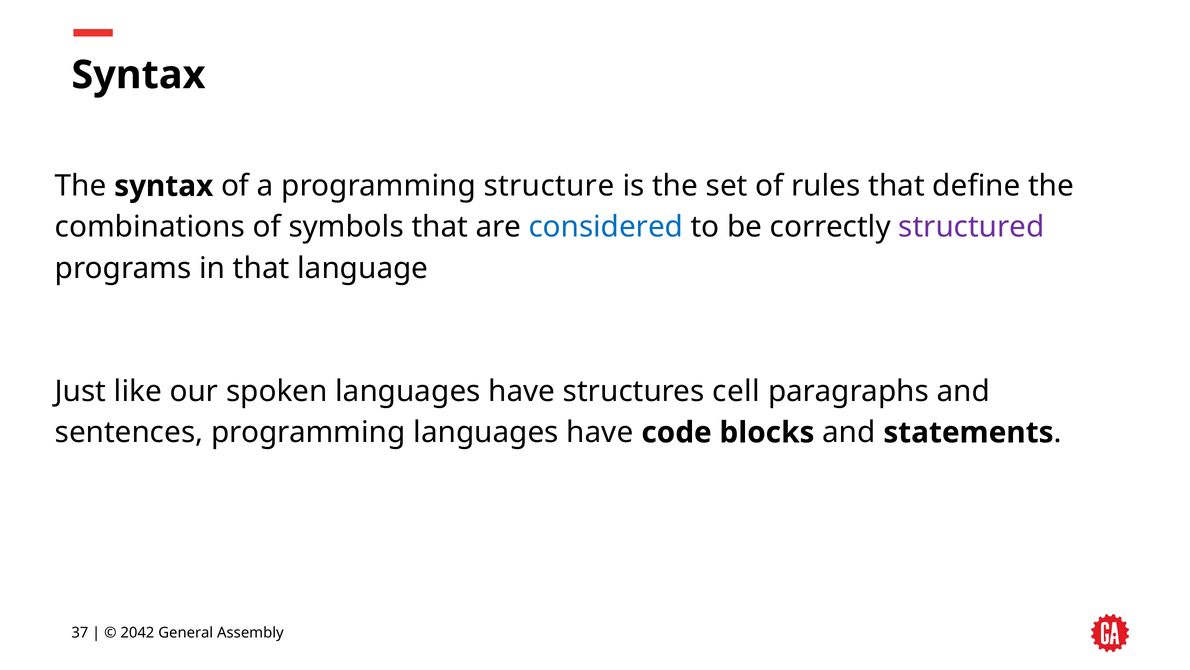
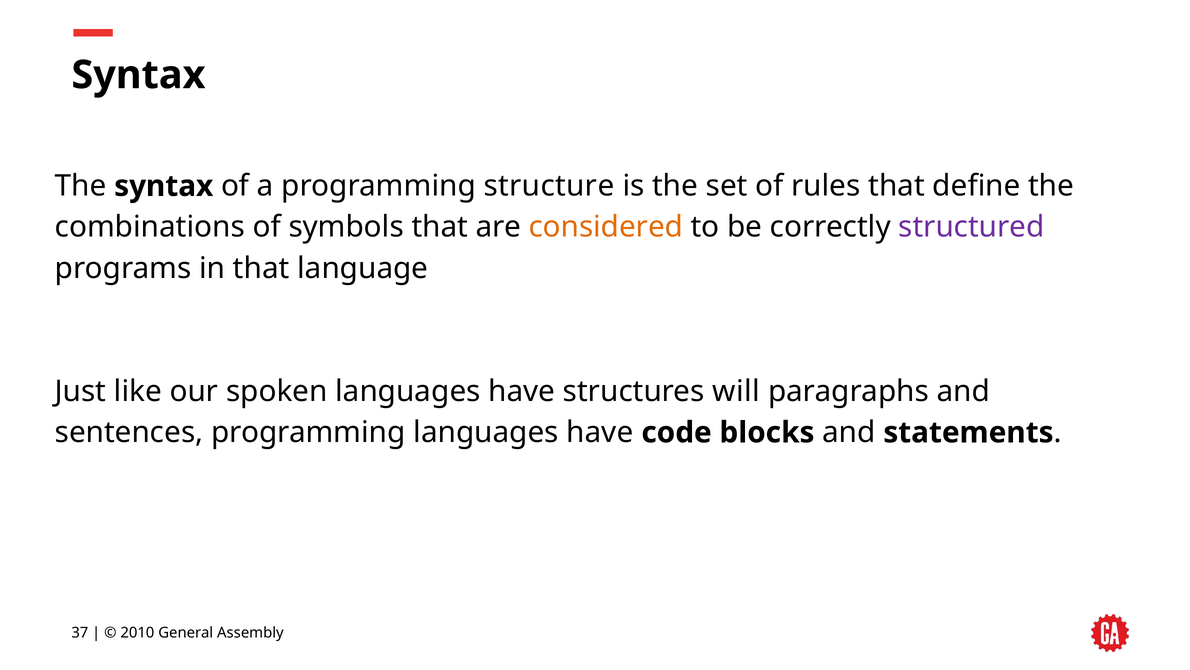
considered colour: blue -> orange (606, 227)
cell: cell -> will (736, 391)
2042: 2042 -> 2010 (137, 632)
